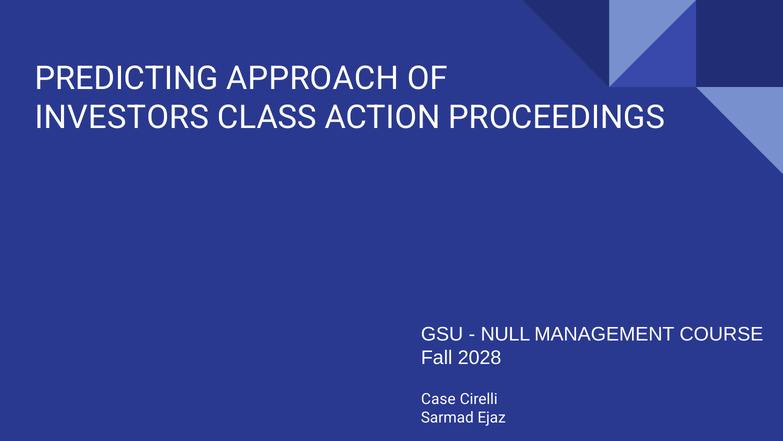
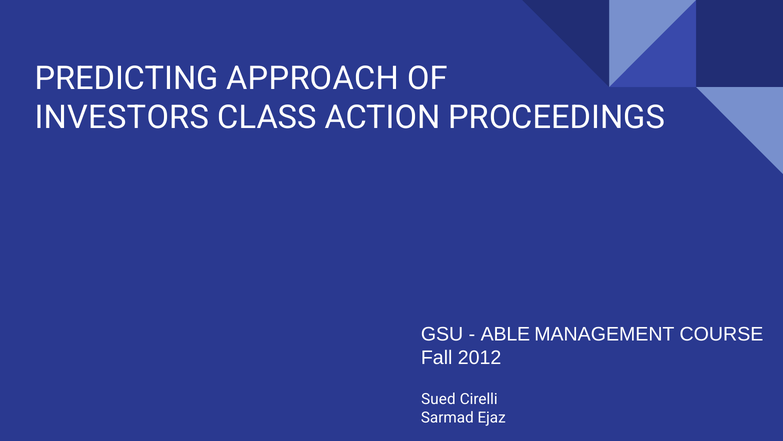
NULL: NULL -> ABLE (505, 334)
2028: 2028 -> 2012 (480, 357)
Case: Case -> Sued (438, 399)
